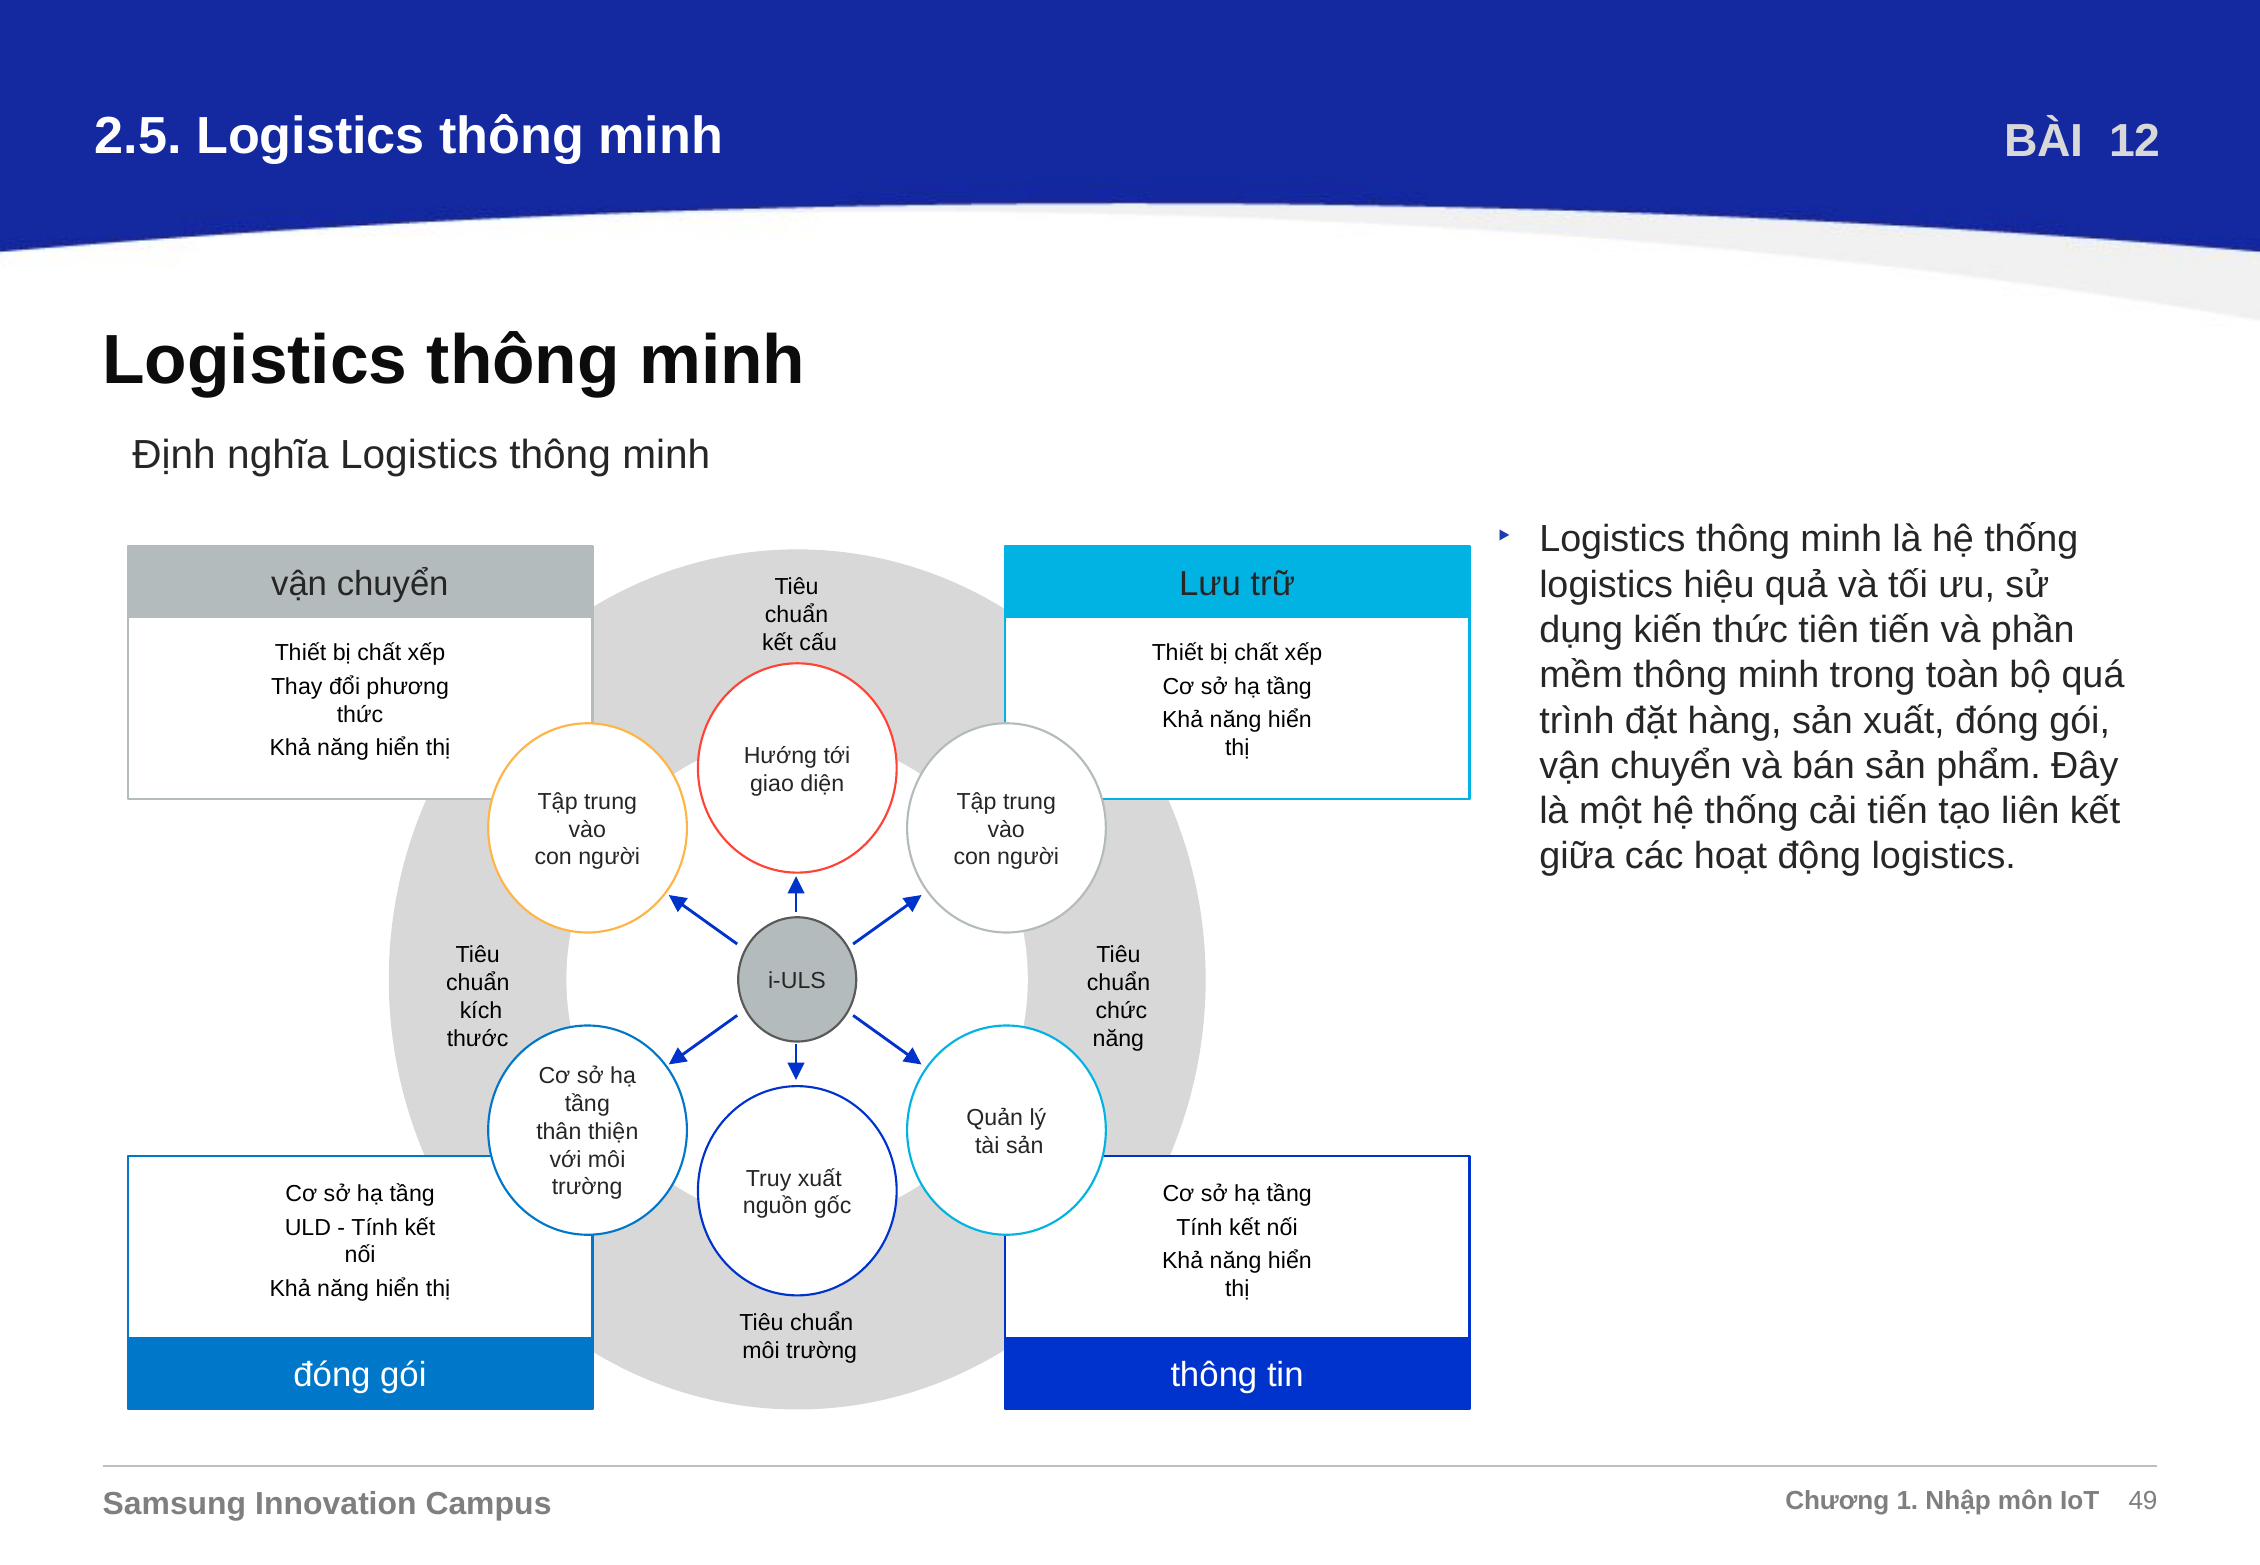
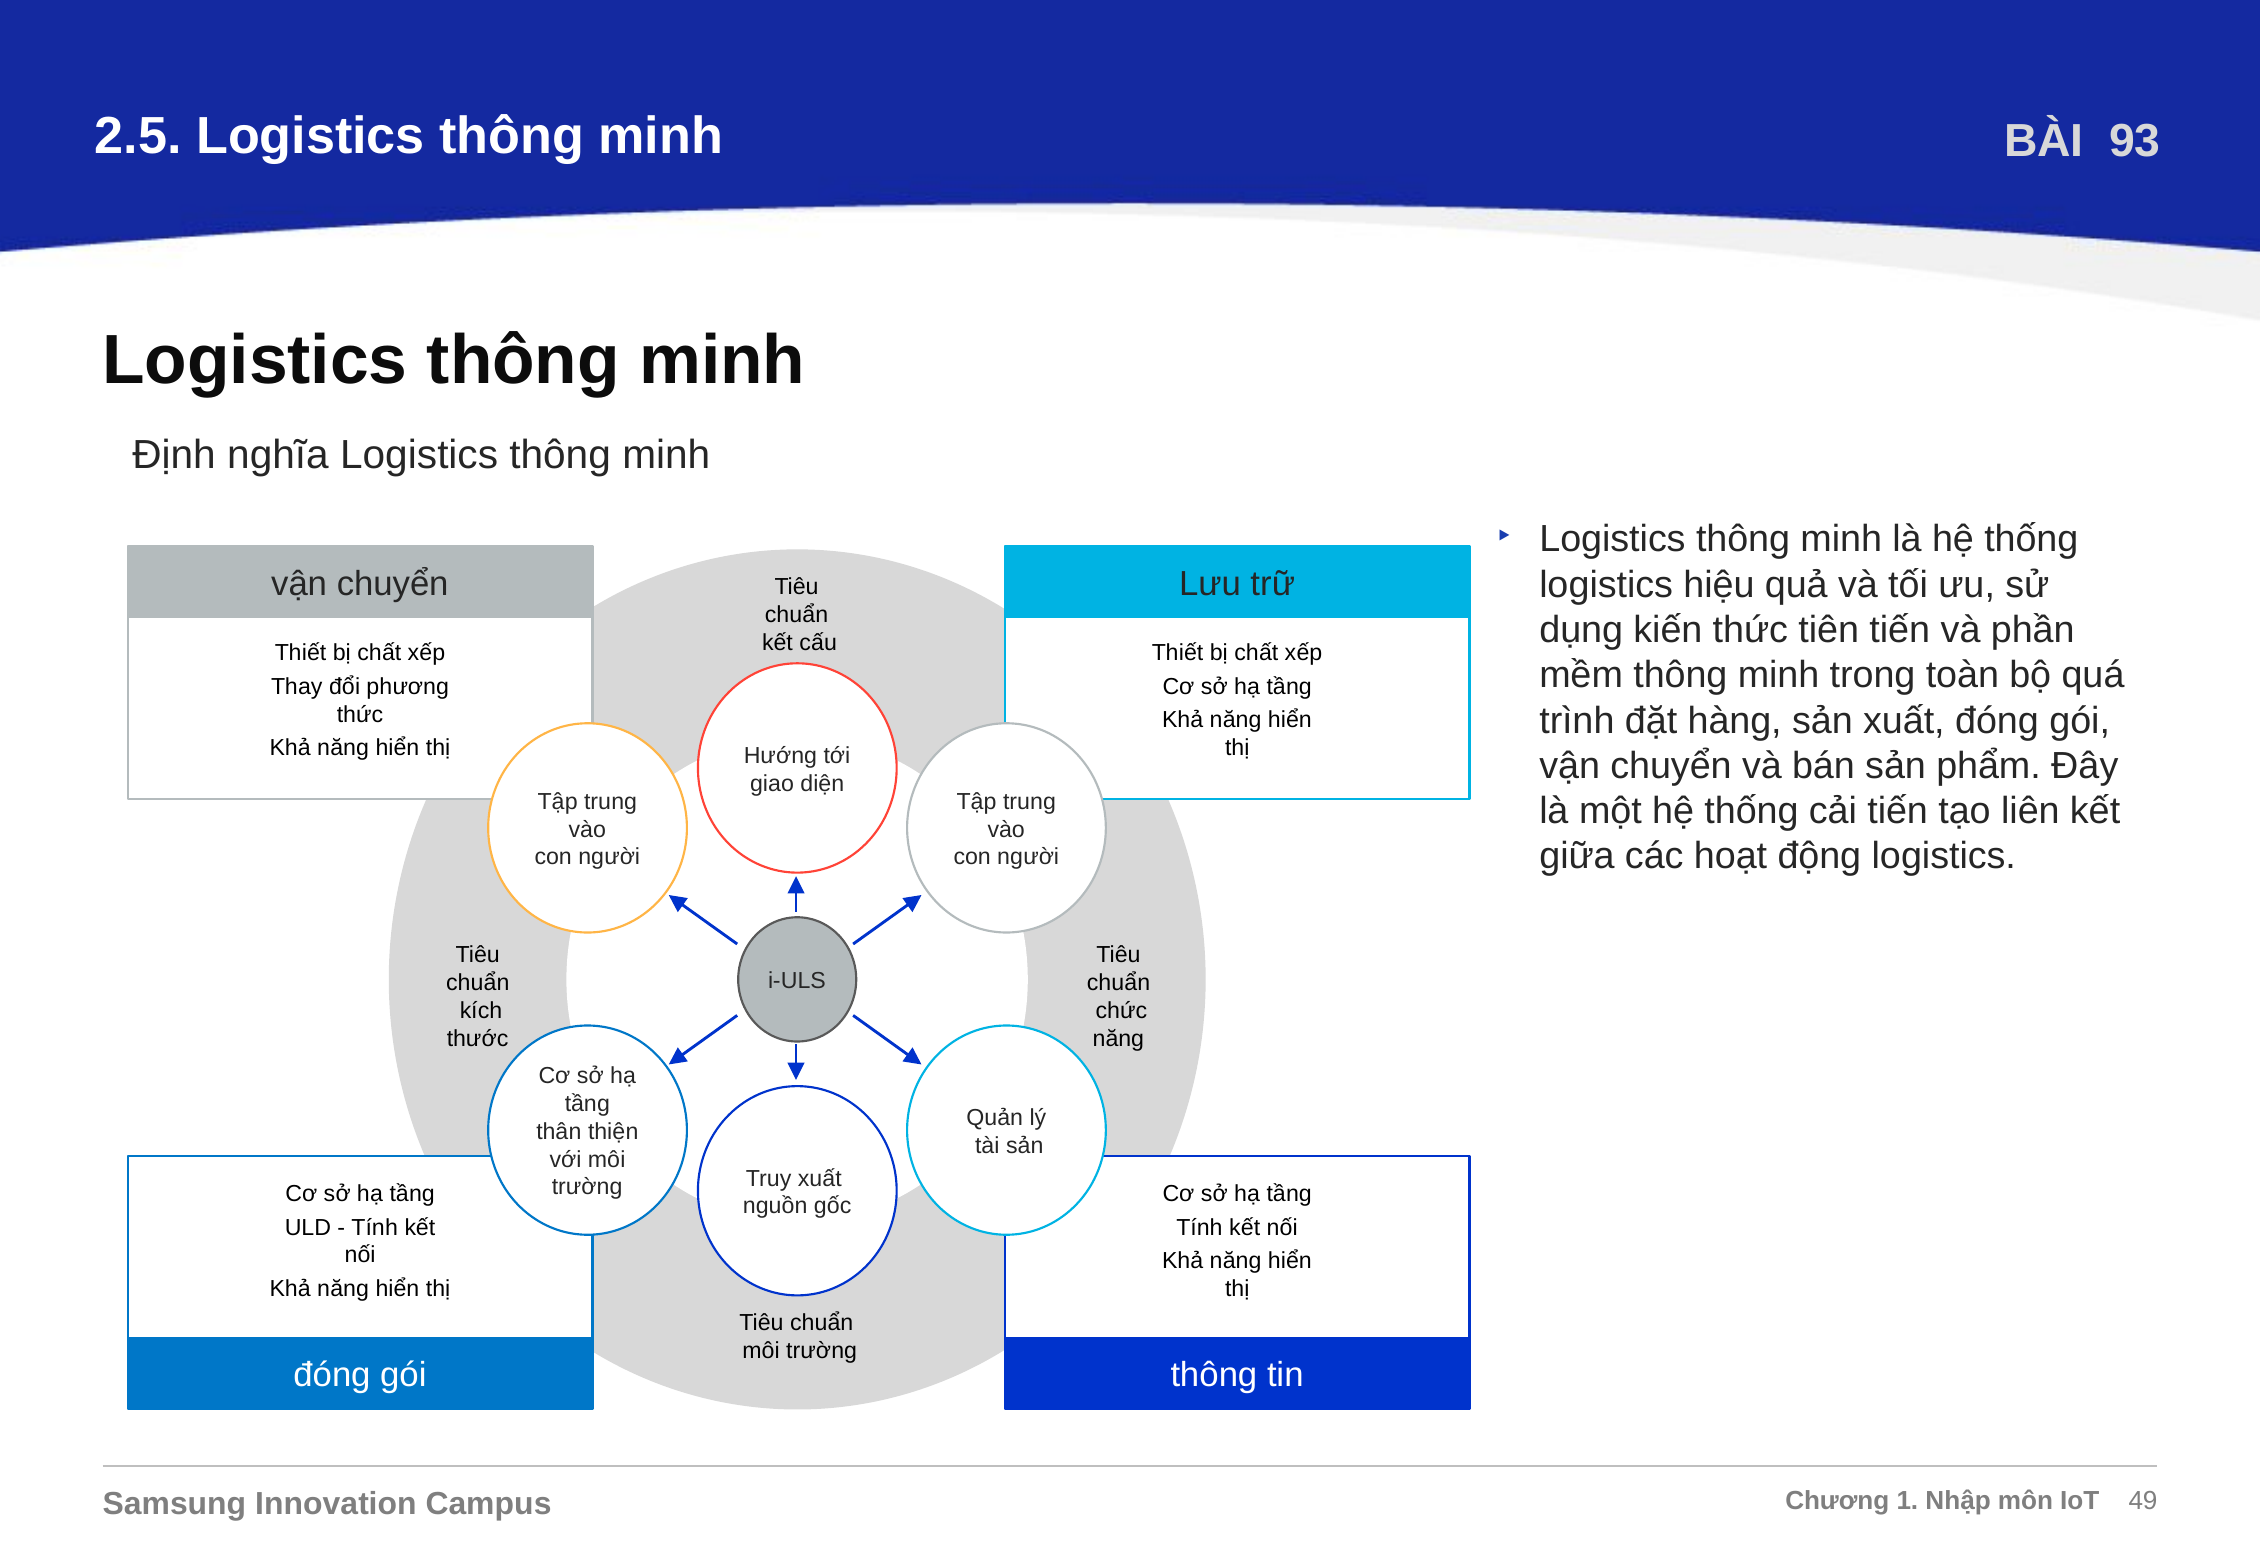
12: 12 -> 93 (2135, 141)
